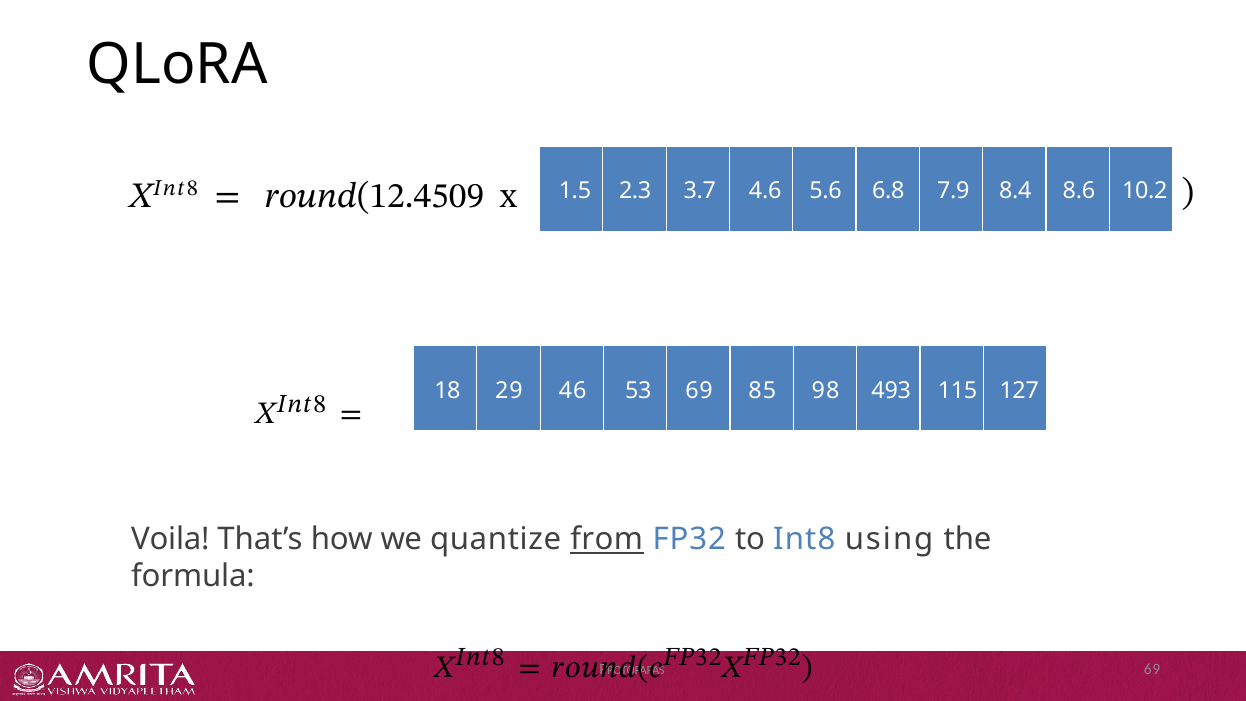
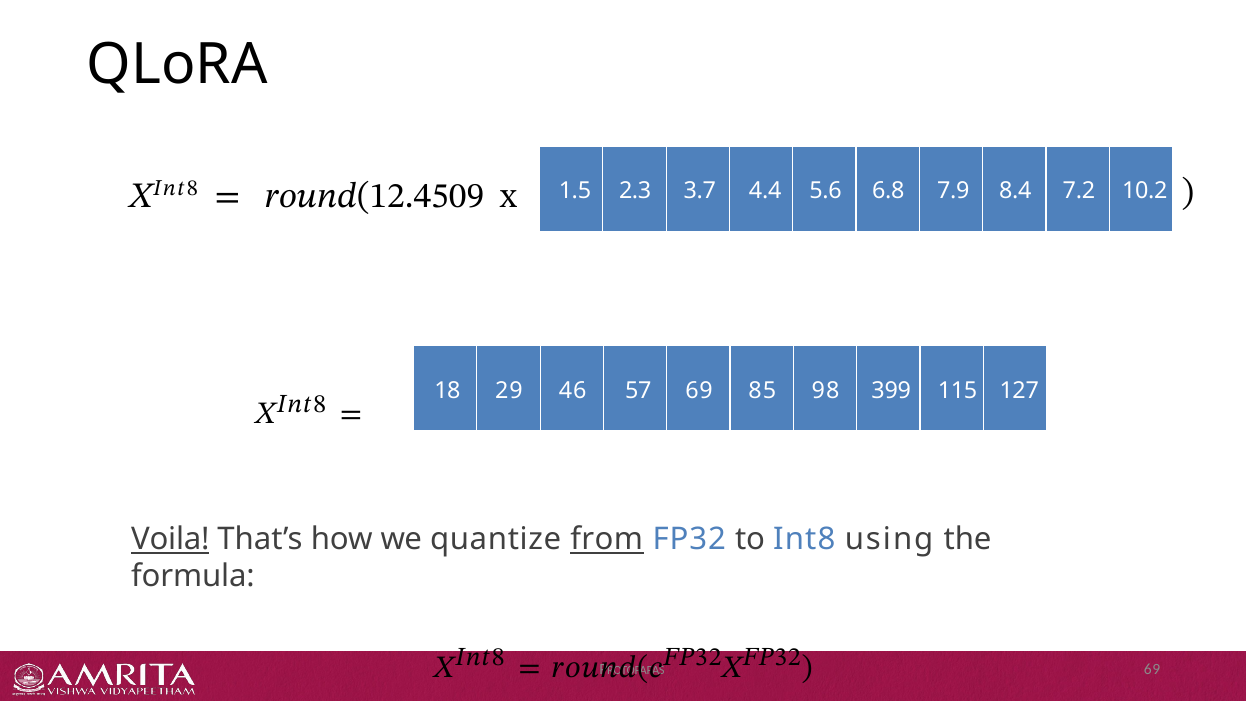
4.6: 4.6 -> 4.4 (765, 191)
8.6: 8.6 -> 7.2 (1079, 191)
53: 53 -> 57 (638, 390)
493: 493 -> 399 (891, 390)
Voila underline: none -> present (170, 539)
